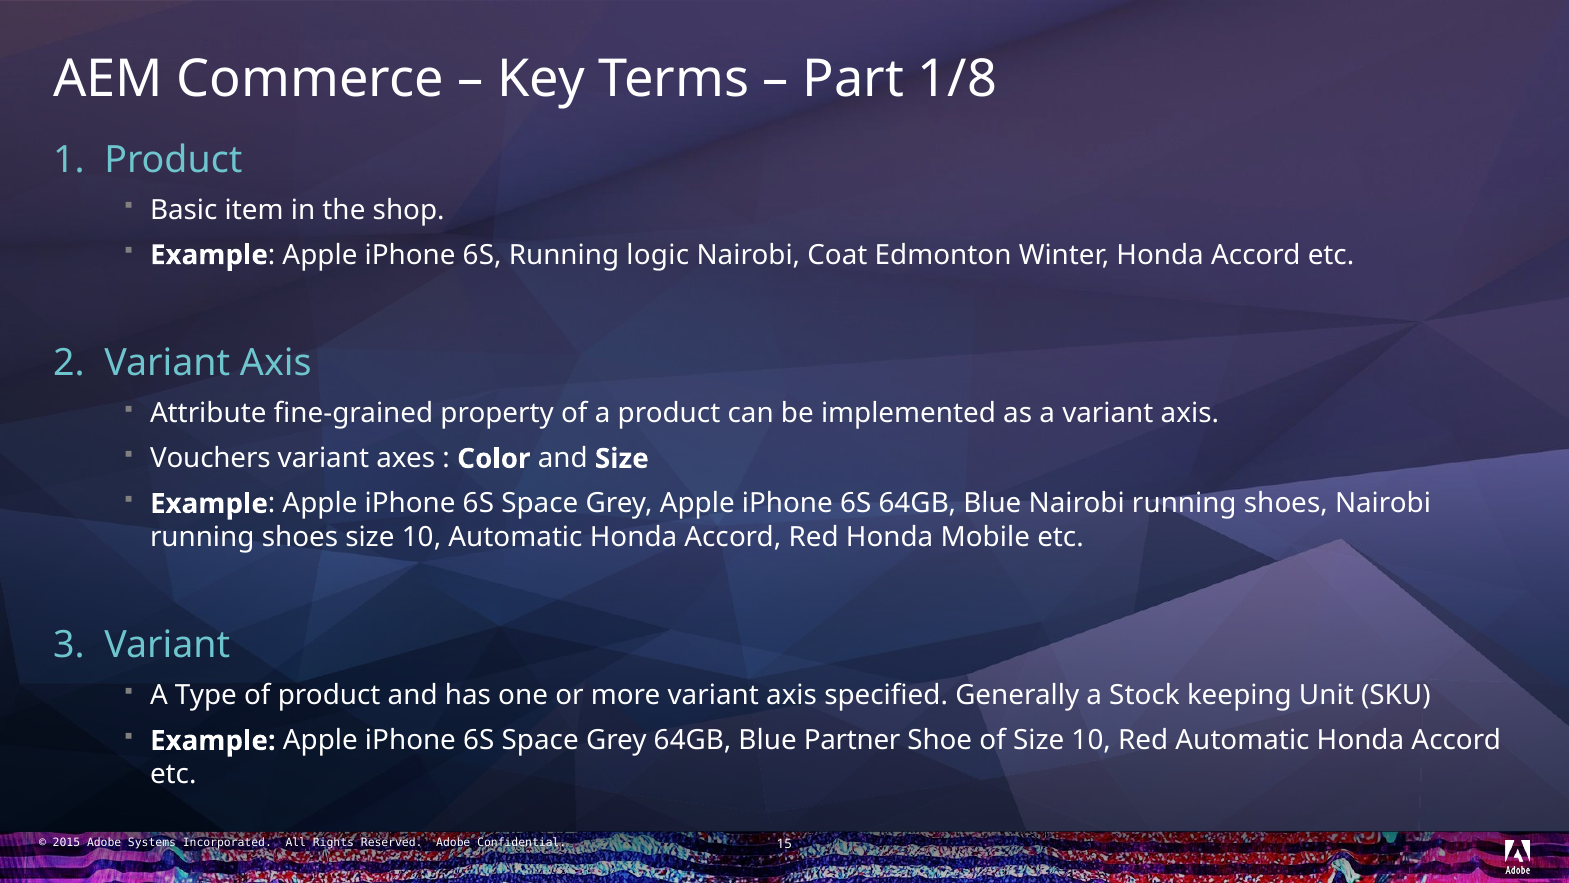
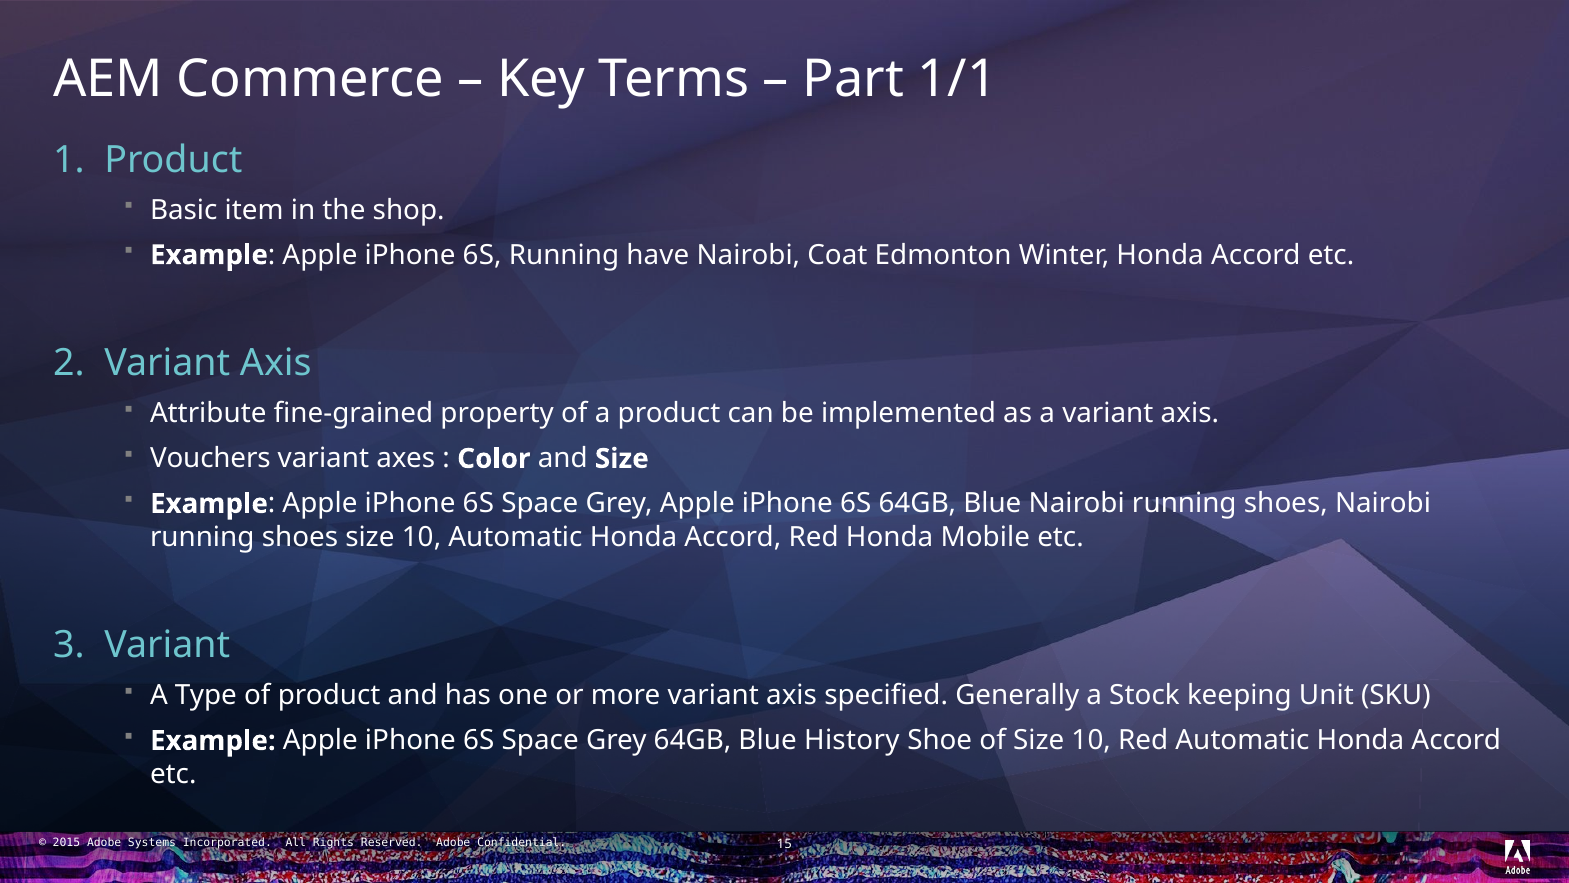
1/8: 1/8 -> 1/1 (957, 79)
logic: logic -> have (658, 255)
Partner: Partner -> History (852, 741)
